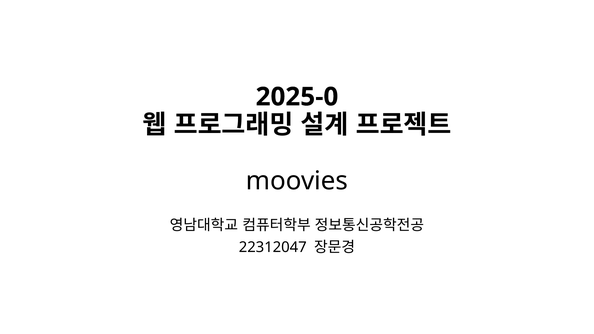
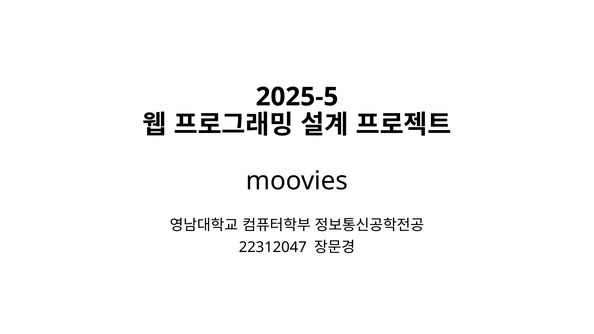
2025-0: 2025-0 -> 2025-5 (297, 97)
